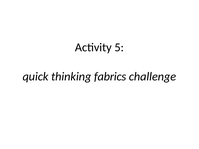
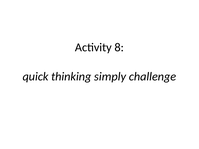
5: 5 -> 8 (119, 47)
fabrics: fabrics -> simply (110, 77)
